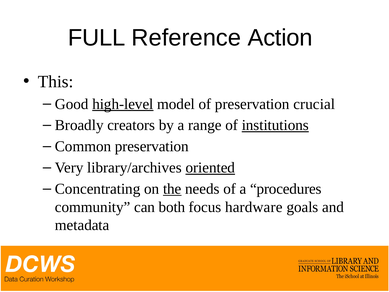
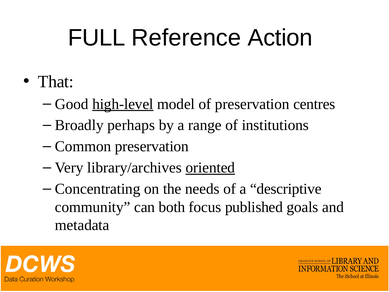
This: This -> That (56, 82)
crucial: crucial -> centres (314, 104)
creators: creators -> perhaps (131, 125)
institutions underline: present -> none (275, 125)
the underline: present -> none (172, 189)
procedures: procedures -> descriptive (286, 189)
hardware: hardware -> published (254, 207)
